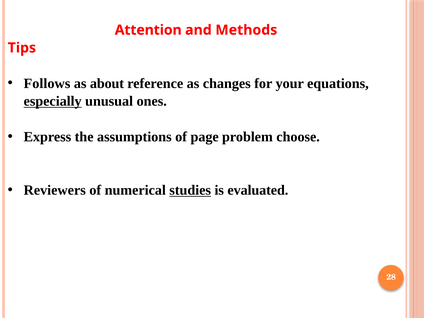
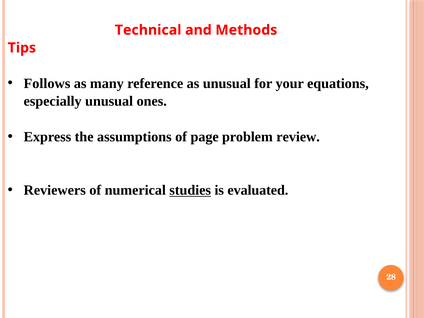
Attention: Attention -> Technical (148, 30)
about: about -> many (107, 83)
as changes: changes -> unusual (227, 83)
especially underline: present -> none (53, 101)
choose: choose -> review (298, 137)
